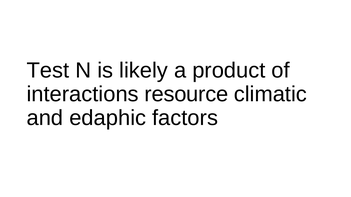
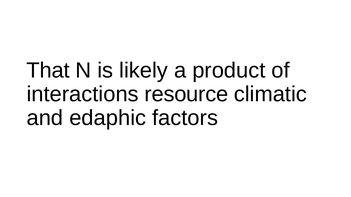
Test: Test -> That (48, 71)
